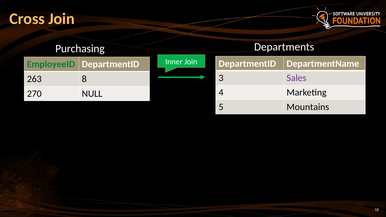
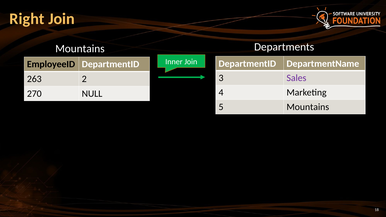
Cross: Cross -> Right (27, 19)
Purchasing: Purchasing -> Mountains (80, 49)
EmployeeID colour: green -> black (51, 64)
8: 8 -> 2 (84, 79)
